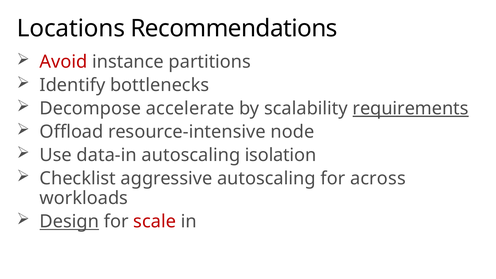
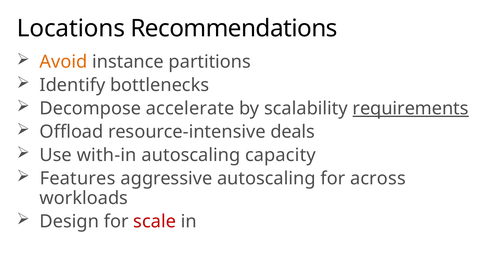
Avoid colour: red -> orange (64, 62)
node: node -> deals (293, 132)
data-in: data-in -> with-in (107, 155)
isolation: isolation -> capacity (280, 155)
Checklist: Checklist -> Features (78, 178)
Design underline: present -> none (69, 222)
